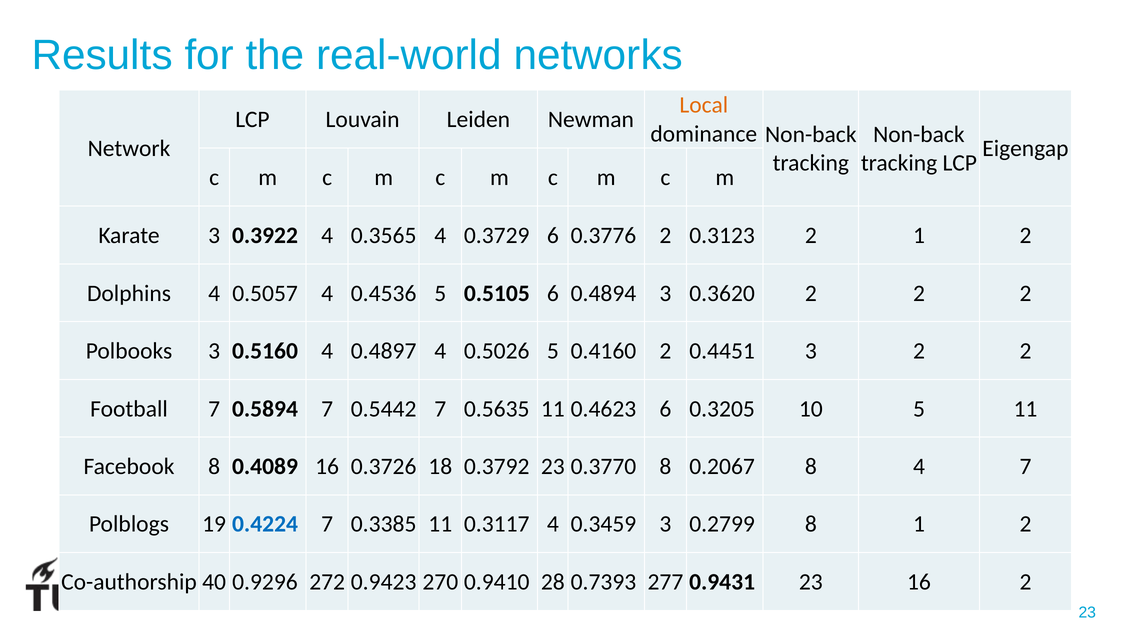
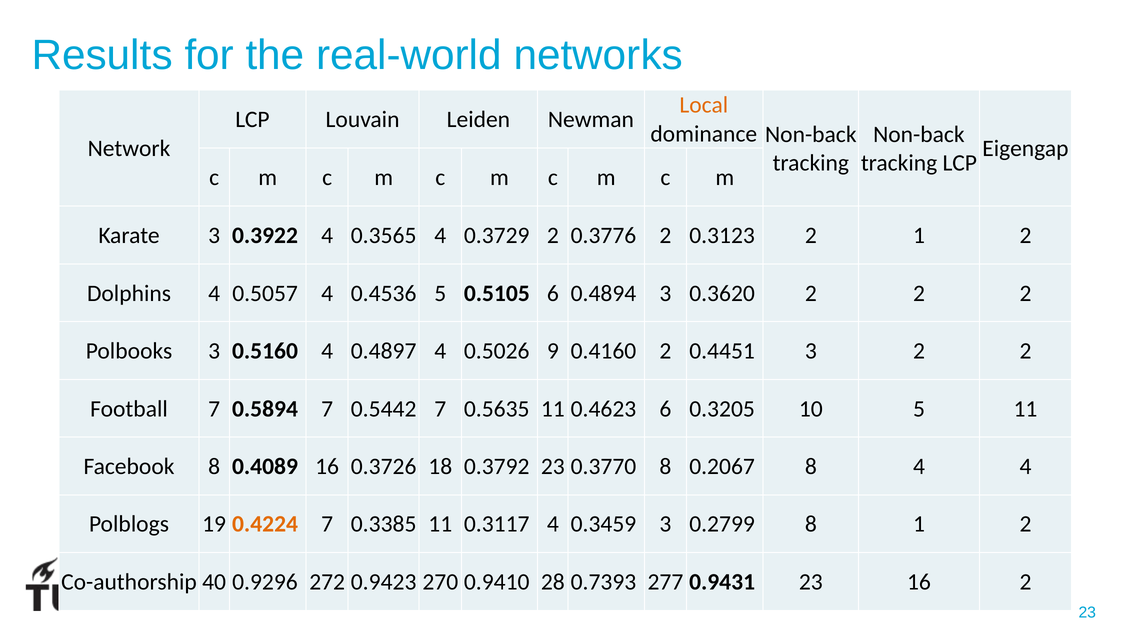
0.3729 6: 6 -> 2 (553, 236)
0.5026 5: 5 -> 9 (553, 351)
4 7: 7 -> 4 (1025, 467)
0.4224 colour: blue -> orange (265, 524)
